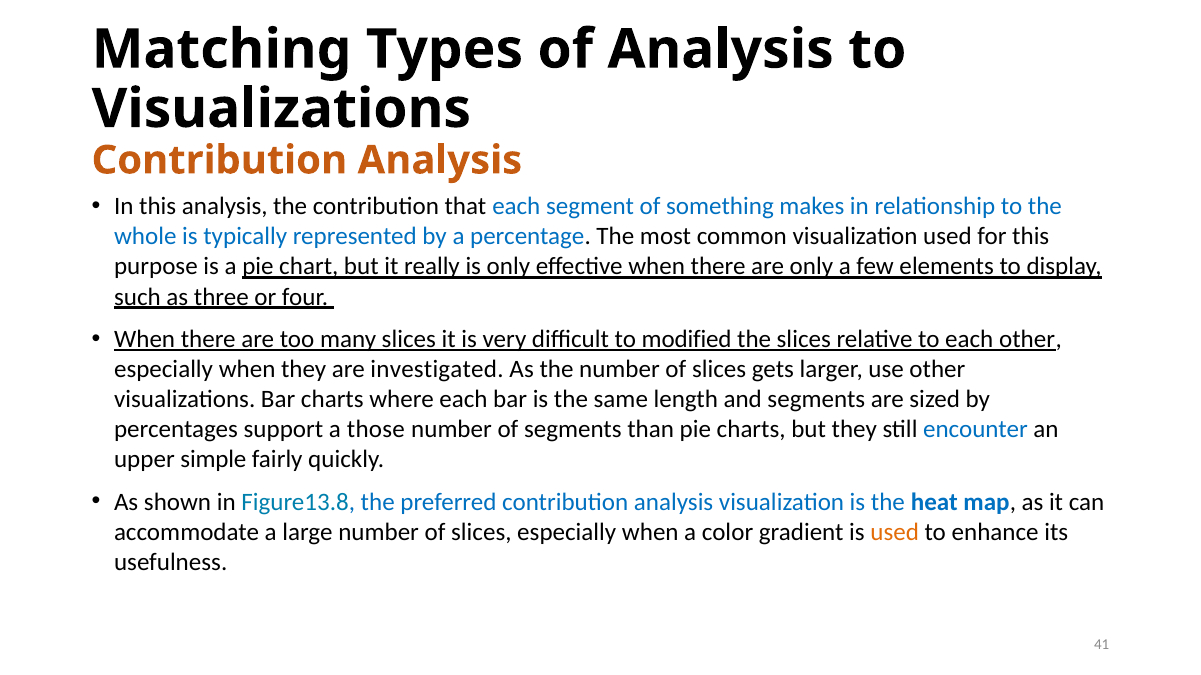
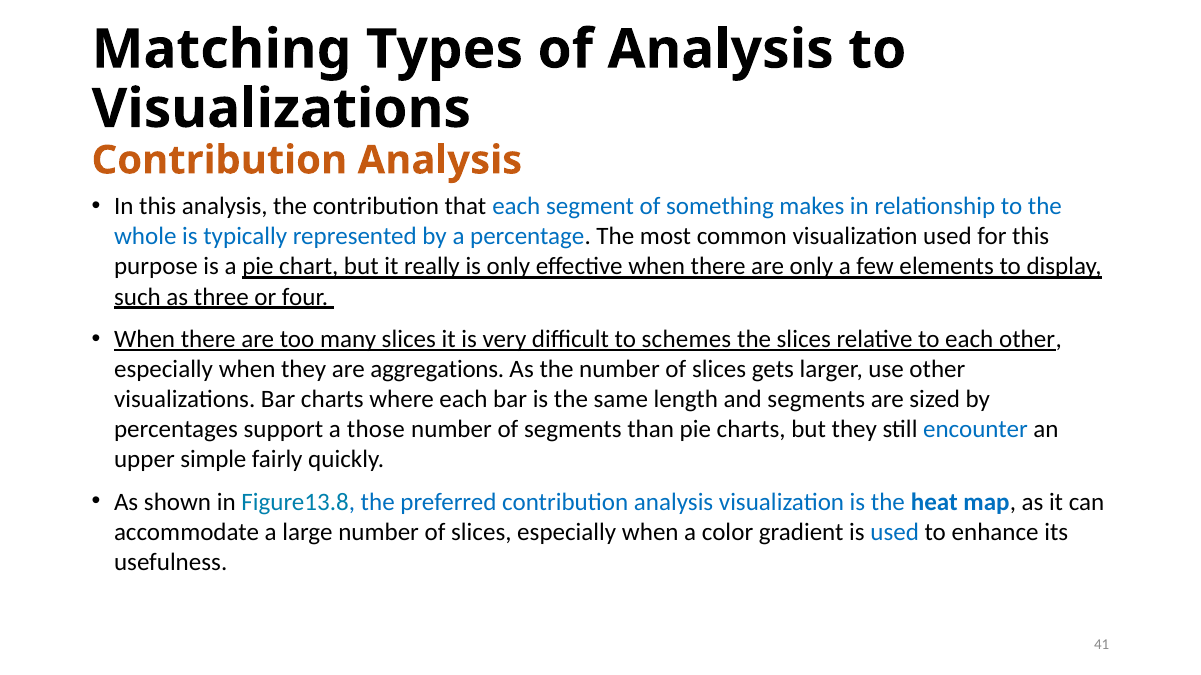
modified: modified -> schemes (686, 340)
investigated: investigated -> aggregations (437, 370)
used colour: orange -> blue (895, 533)
